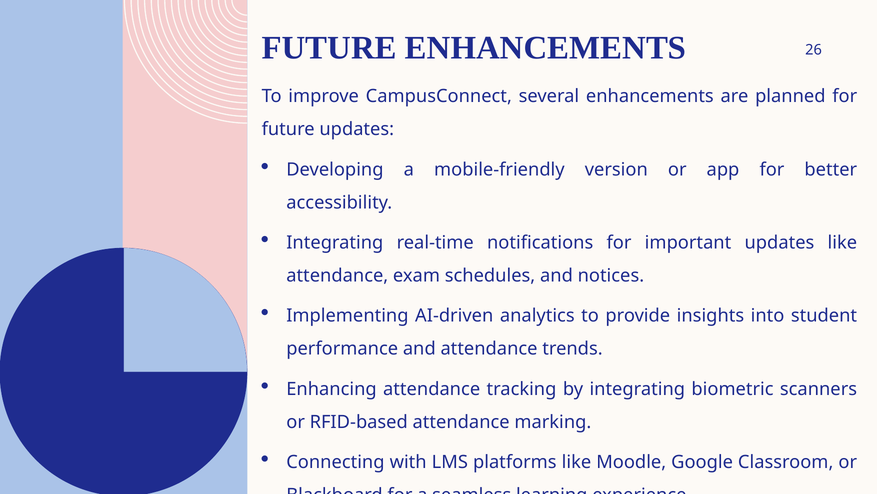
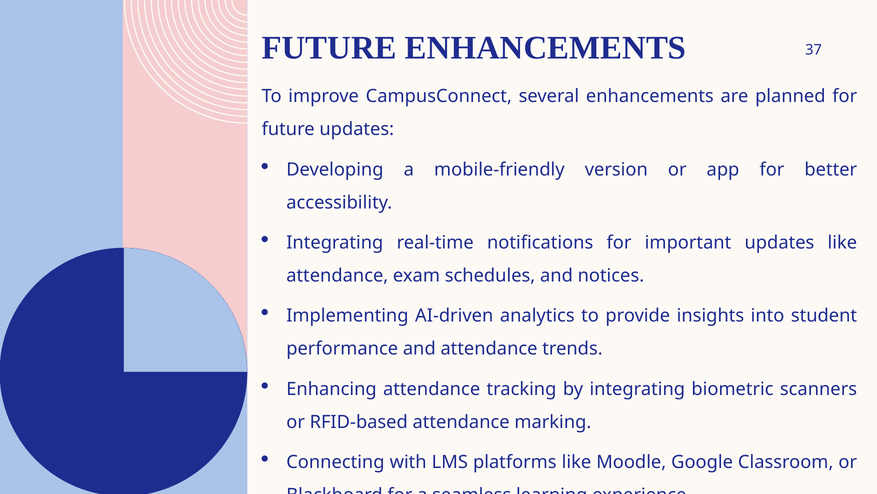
26: 26 -> 37 (814, 50)
